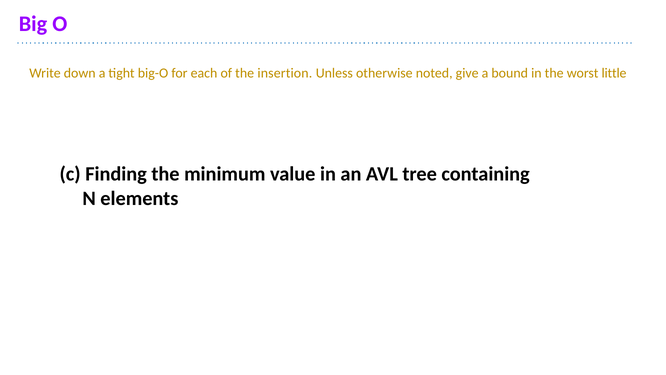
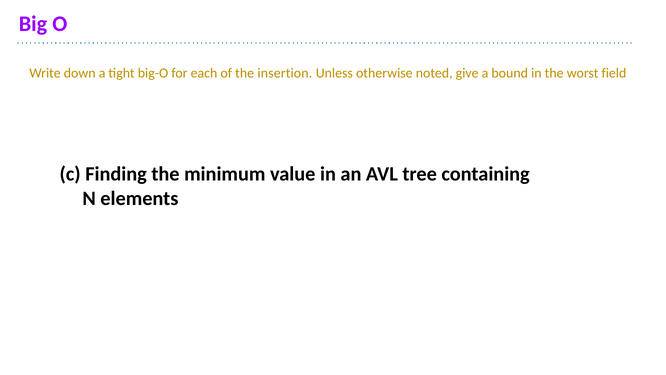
little: little -> field (614, 73)
